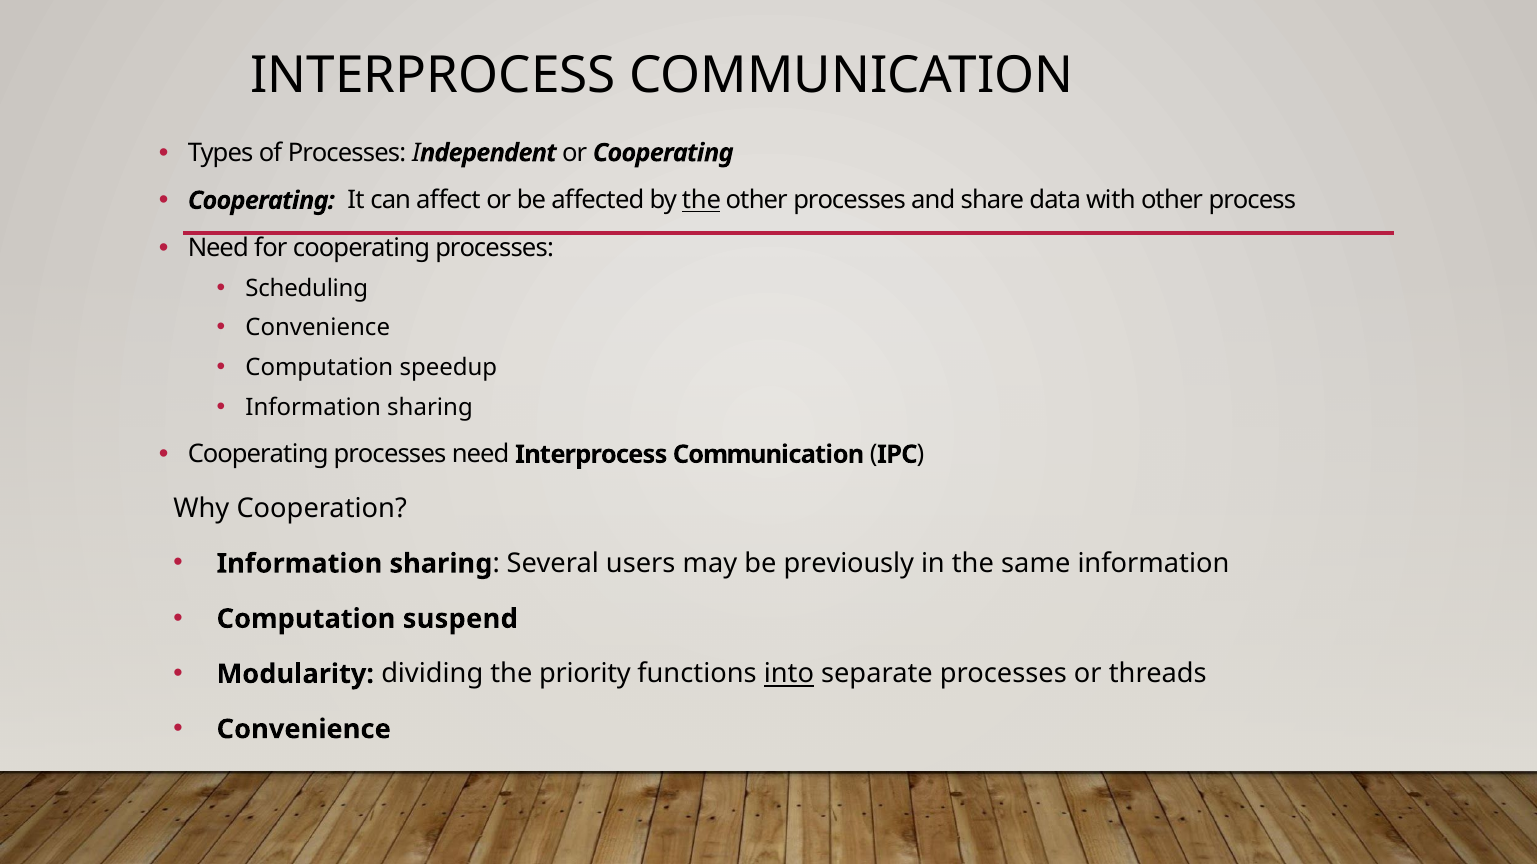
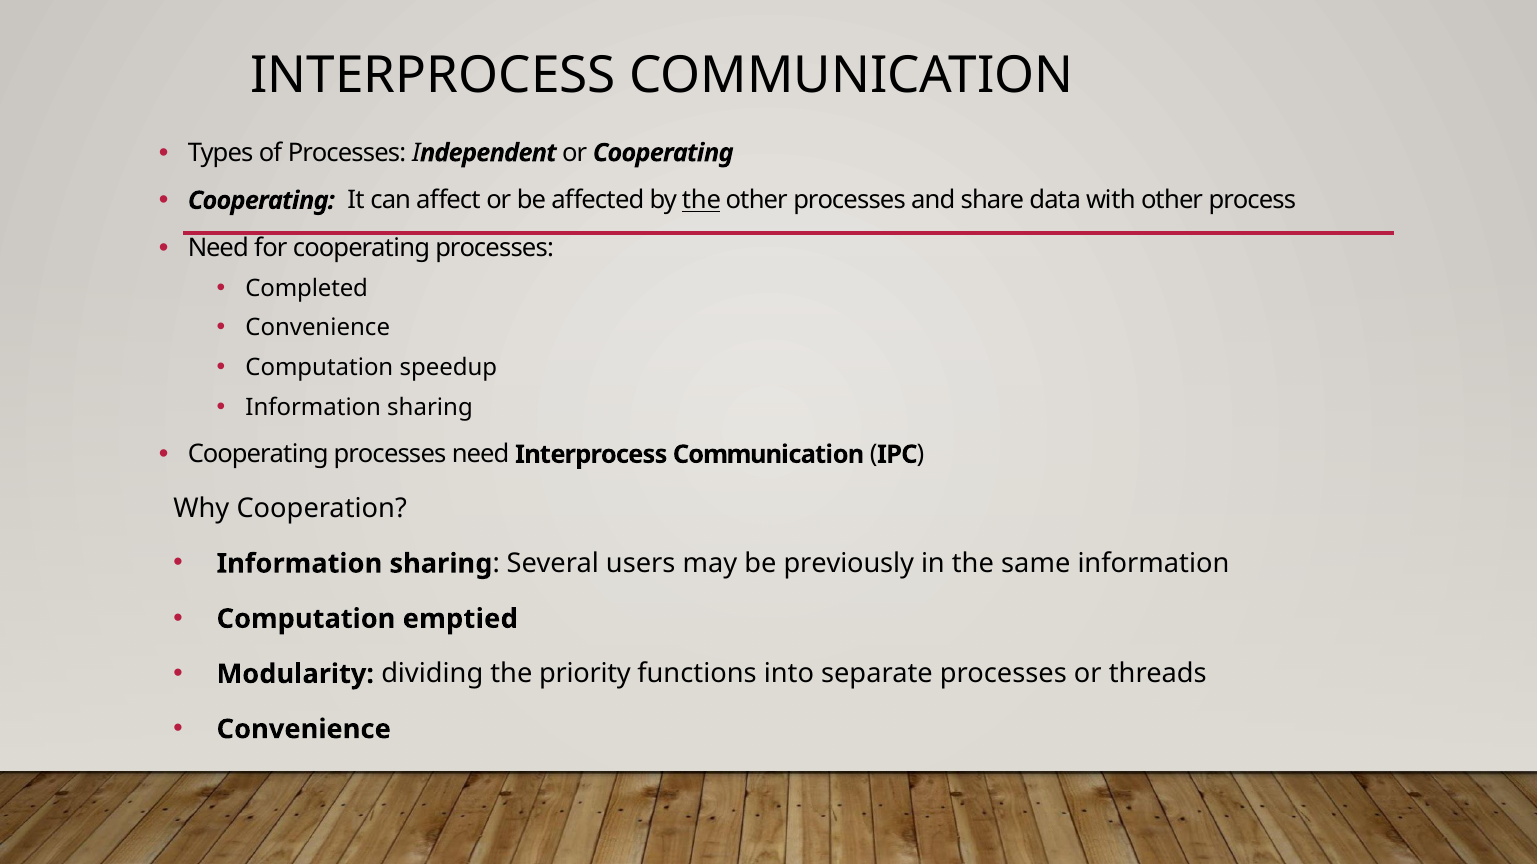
Scheduling: Scheduling -> Completed (307, 289)
suspend: suspend -> emptied (460, 619)
into underline: present -> none (789, 674)
